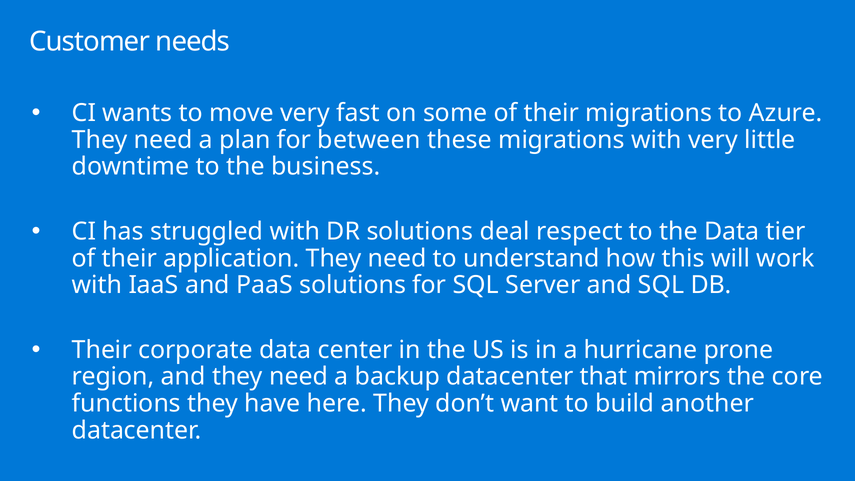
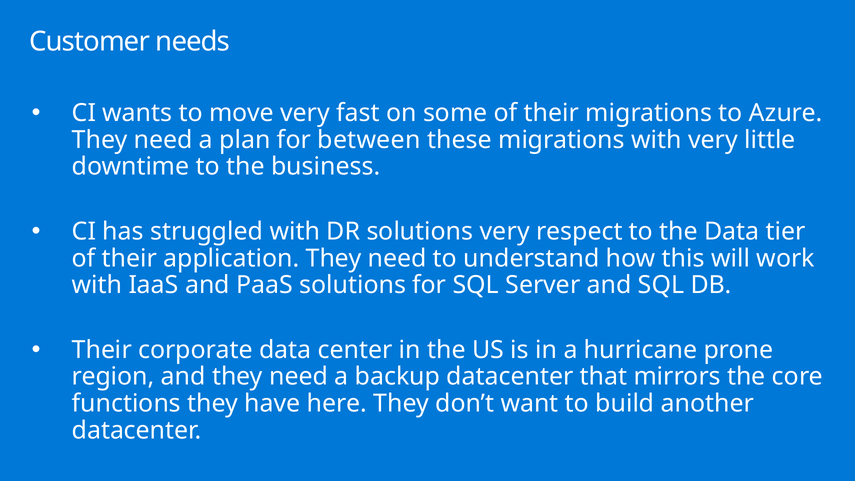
solutions deal: deal -> very (505, 231)
